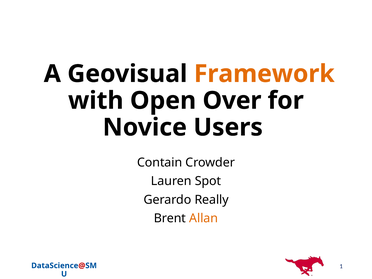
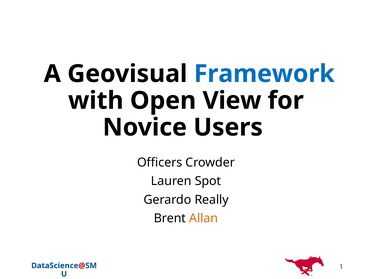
Framework colour: orange -> blue (264, 74)
Over: Over -> View (232, 101)
Contain: Contain -> Officers (160, 163)
